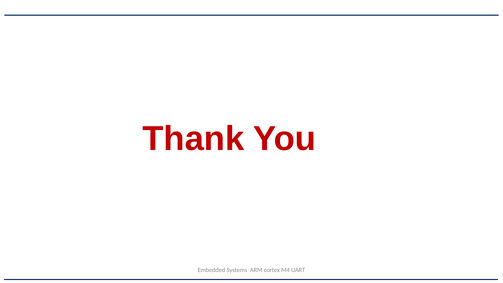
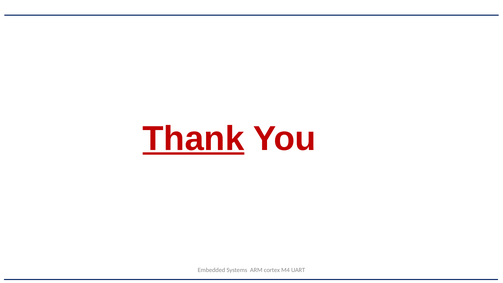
Thank underline: none -> present (193, 139)
